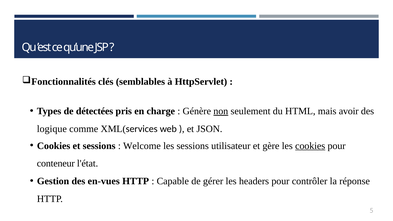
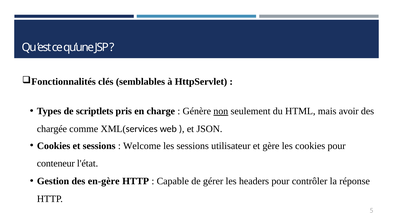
détectées: détectées -> scriptlets (95, 111)
logique: logique -> chargée (52, 129)
cookies underline: present -> none (310, 146)
en-vues: en-vues -> en-gère (104, 181)
